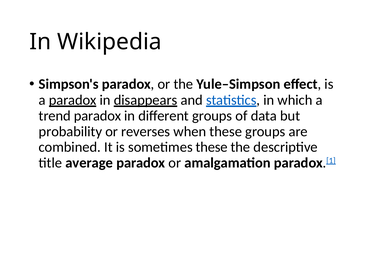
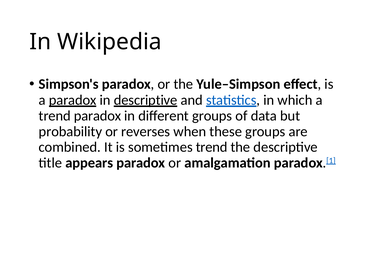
in disappears: disappears -> descriptive (146, 100)
sometimes these: these -> trend (212, 147)
average: average -> appears (89, 163)
